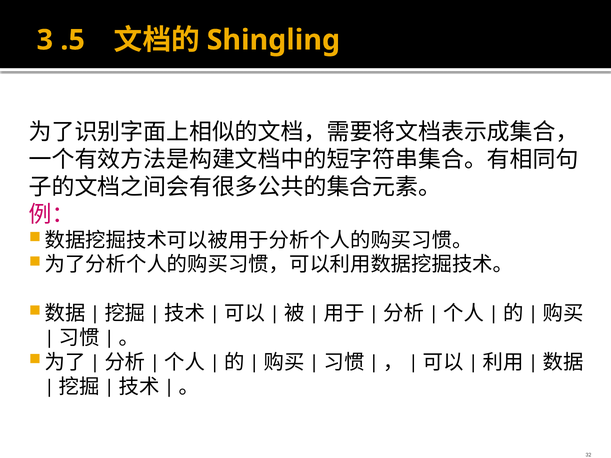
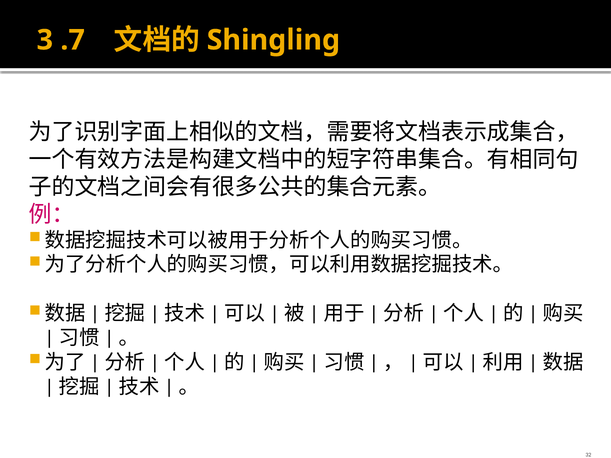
.5: .5 -> .7 (73, 40)
